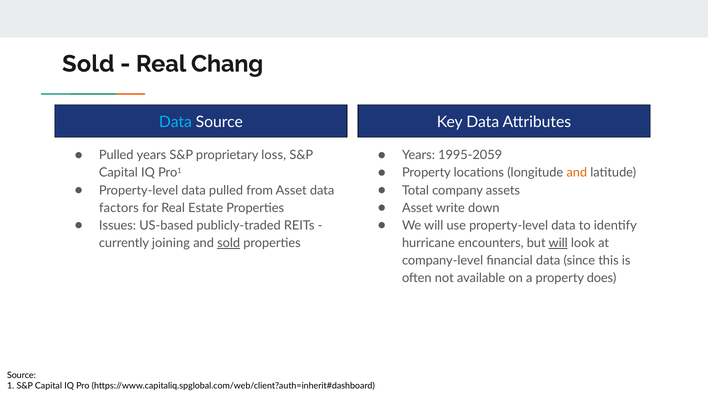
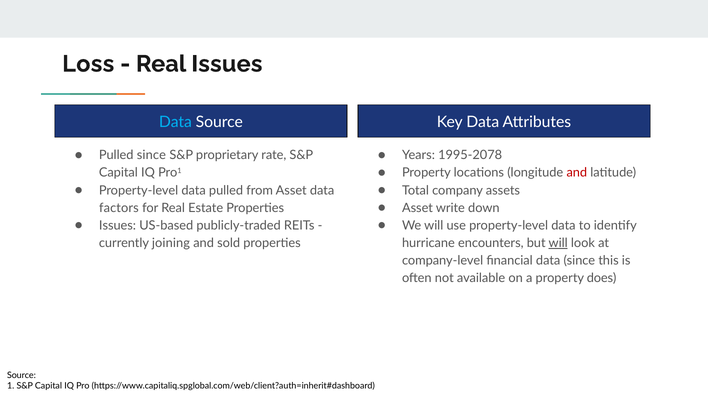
Sold: Sold -> Loss (88, 64)
Real Chang: Chang -> Issues (227, 64)
Pulled years: years -> since (151, 155)
loss: loss -> rate (274, 155)
1995-2059: 1995-2059 -> 1995-2078 (470, 155)
and colour: orange -> red (577, 173)
sold underline: present -> none (229, 243)
